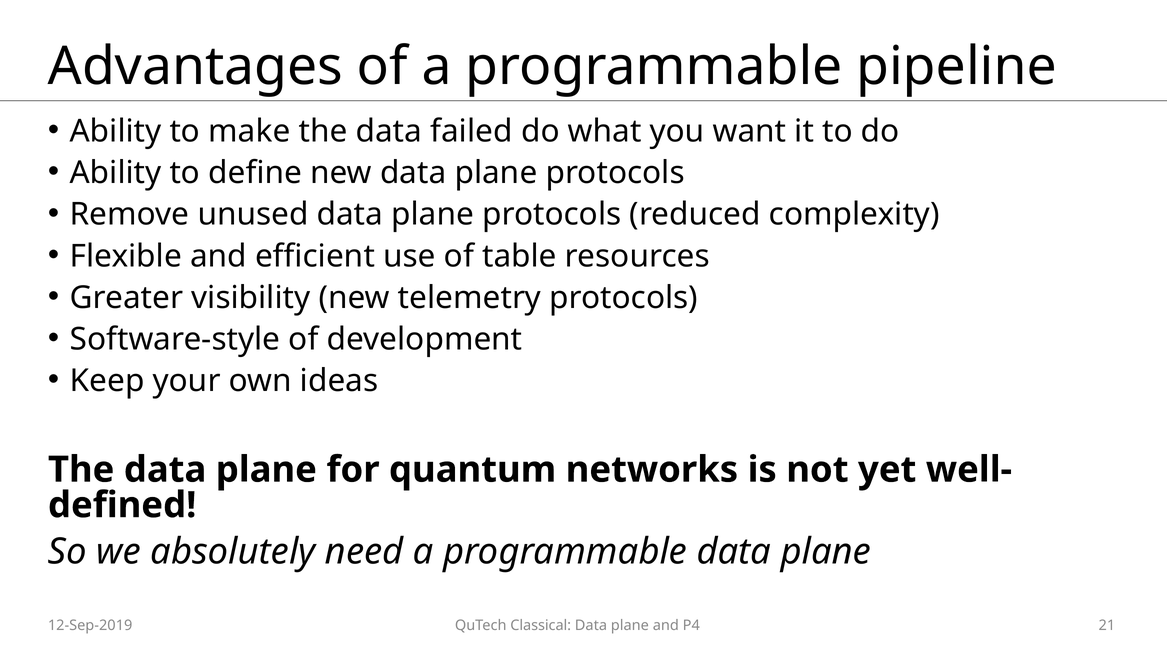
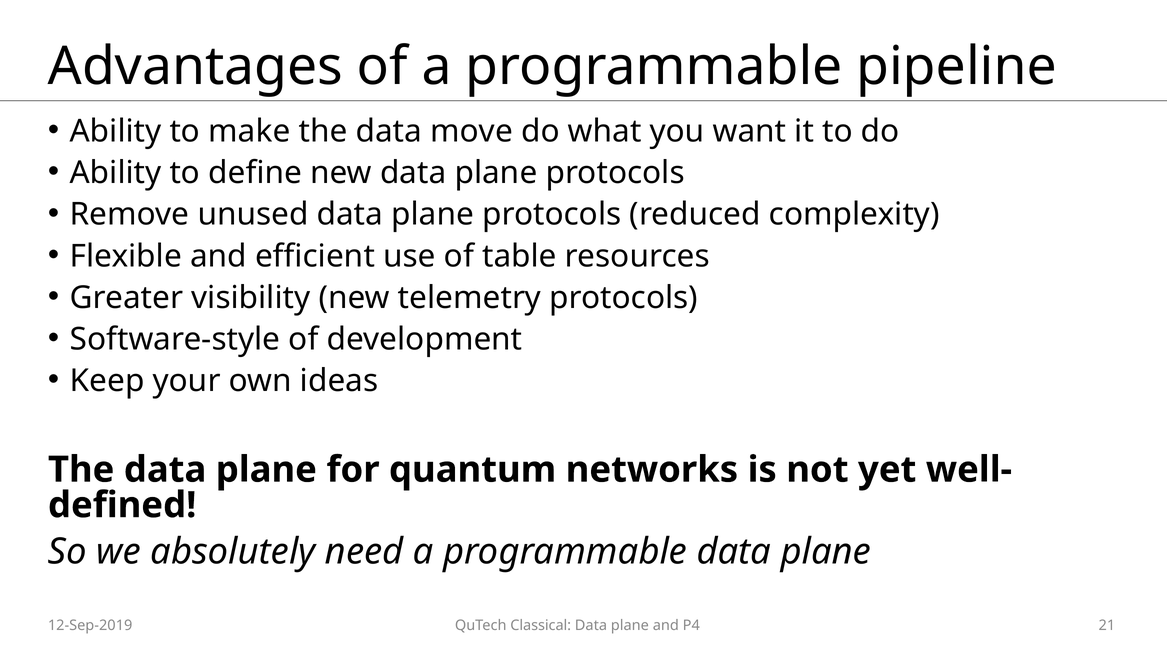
failed: failed -> move (471, 131)
